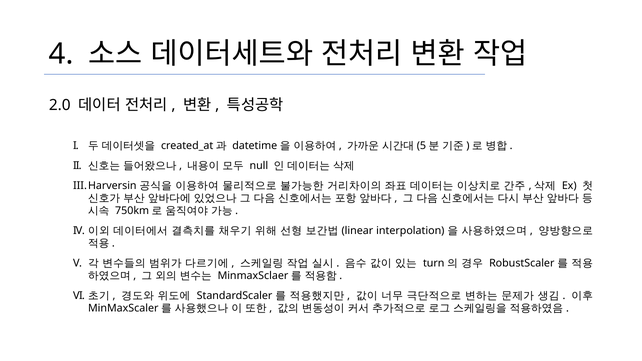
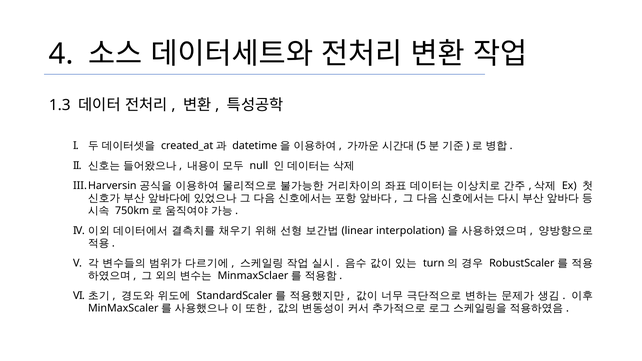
2.0: 2.0 -> 1.3 (60, 105)
